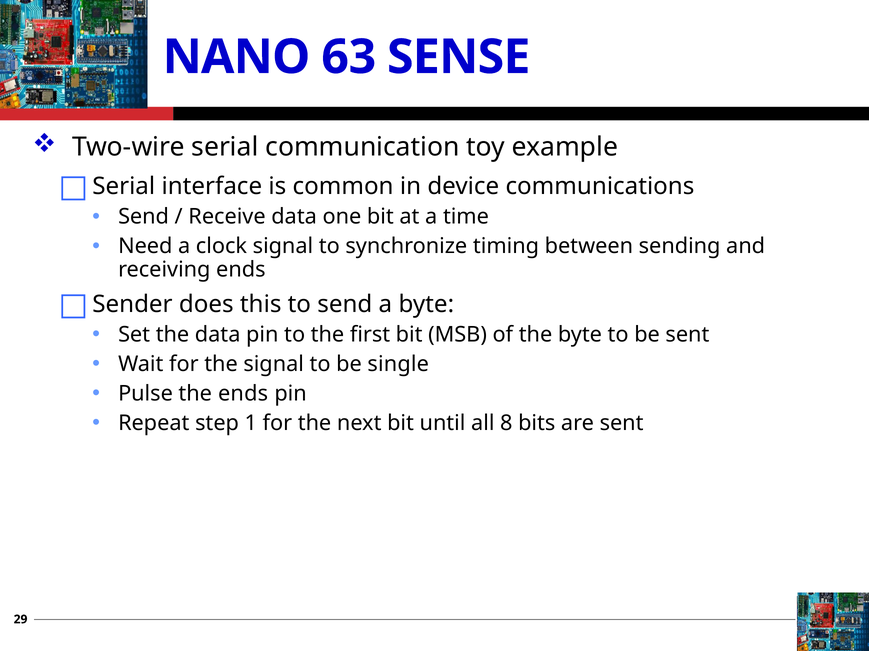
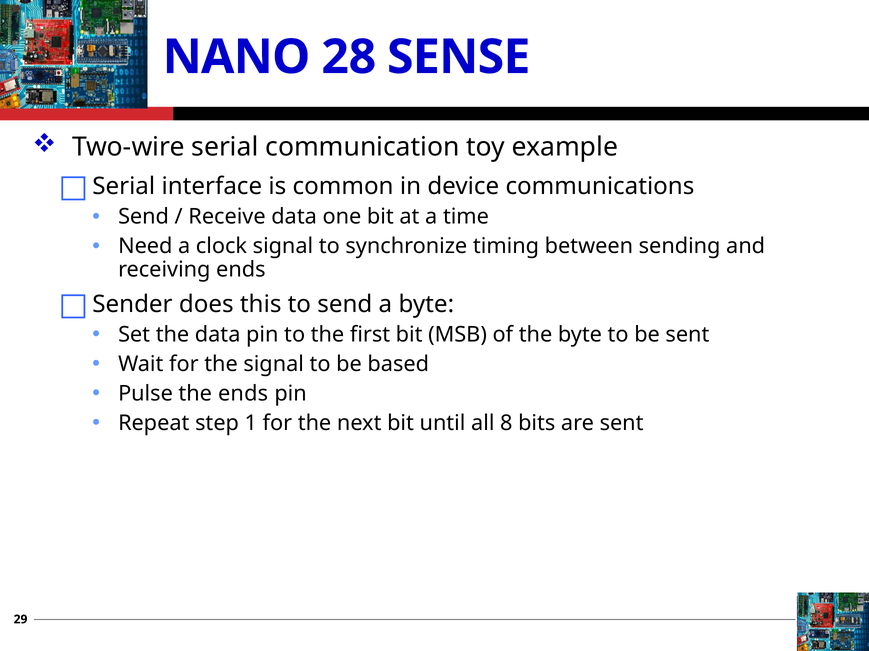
63: 63 -> 28 (349, 57)
single: single -> based (398, 365)
